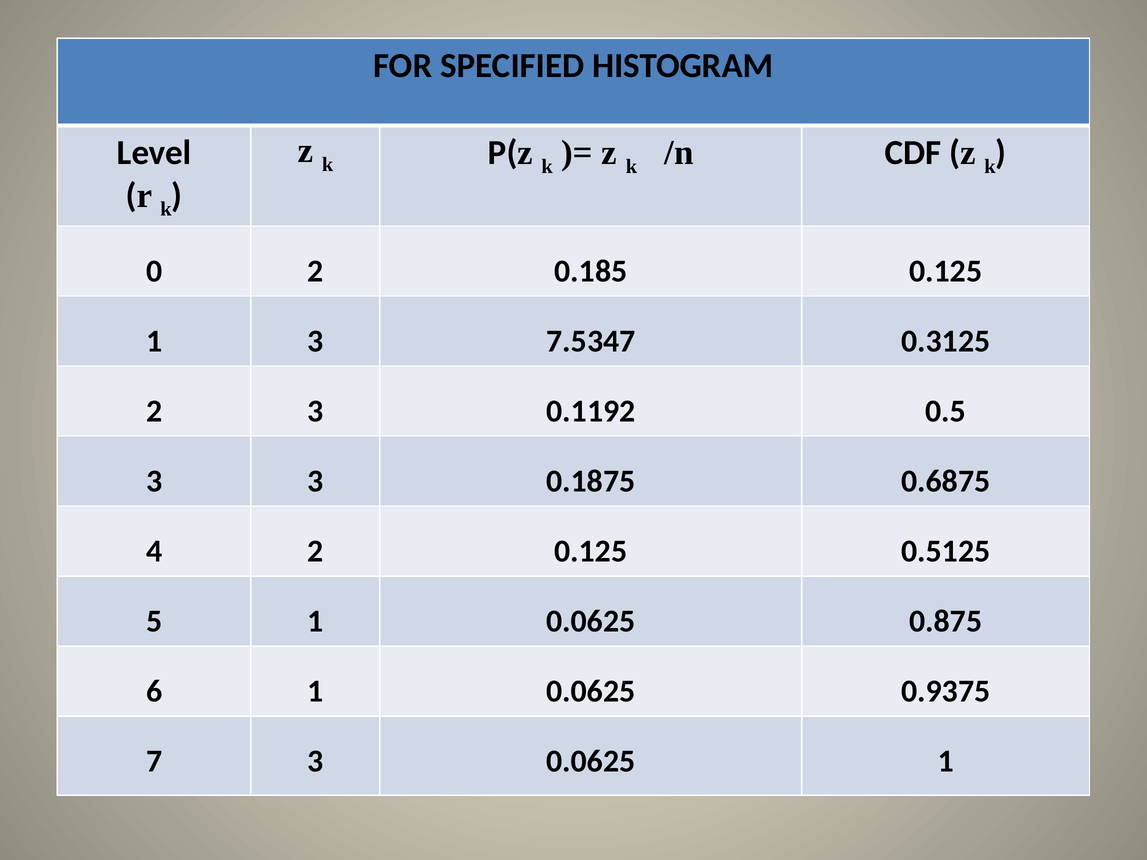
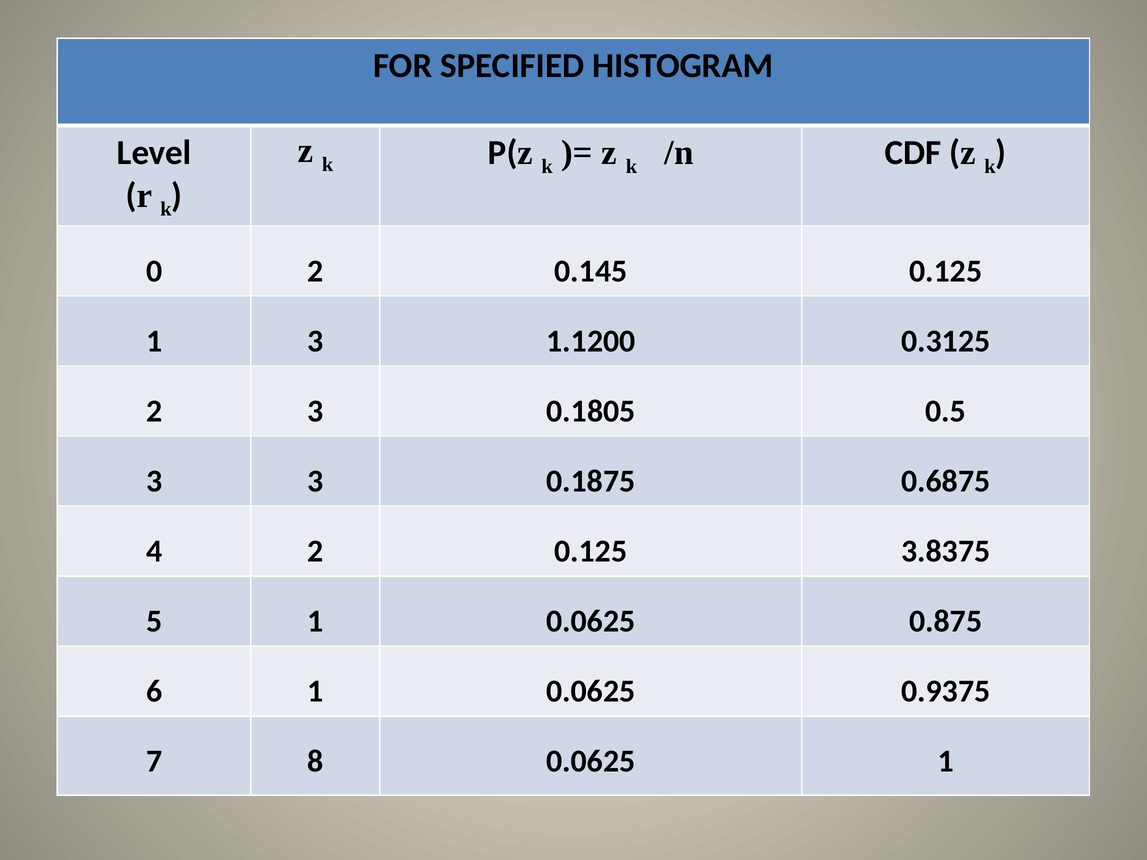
0.185: 0.185 -> 0.145 (591, 271)
7.5347: 7.5347 -> 1.1200 (591, 341)
0.1192: 0.1192 -> 0.1805 (591, 411)
0.5125: 0.5125 -> 3.8375 (946, 551)
7 3: 3 -> 8 (315, 761)
